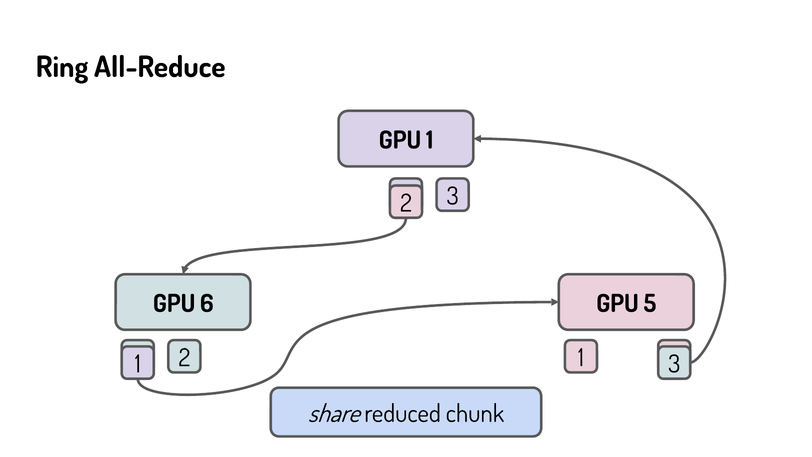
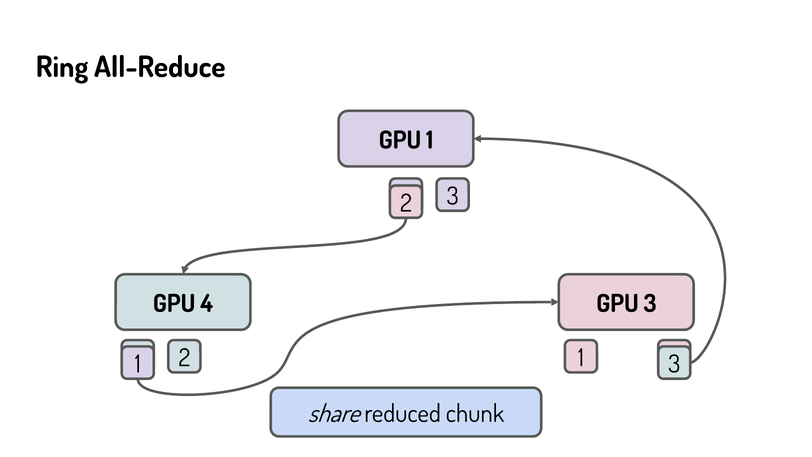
6: 6 -> 4 (207, 304)
GPU 5: 5 -> 3 (650, 304)
